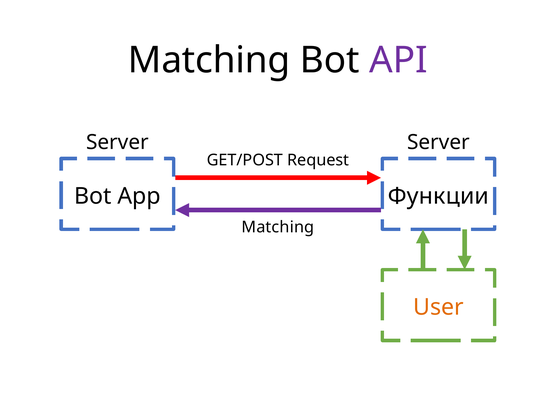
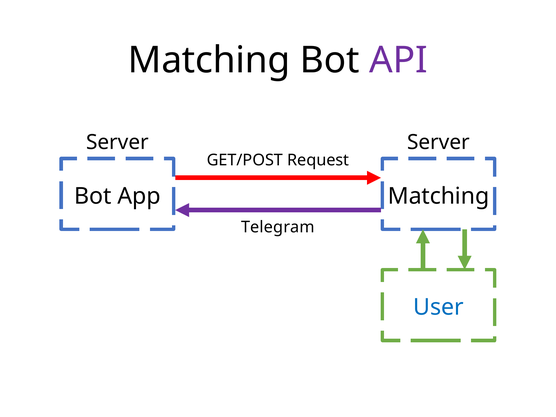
Функции: Функции -> Matching (439, 196)
Matching: Matching -> Telegram (278, 227)
User colour: orange -> blue (439, 307)
